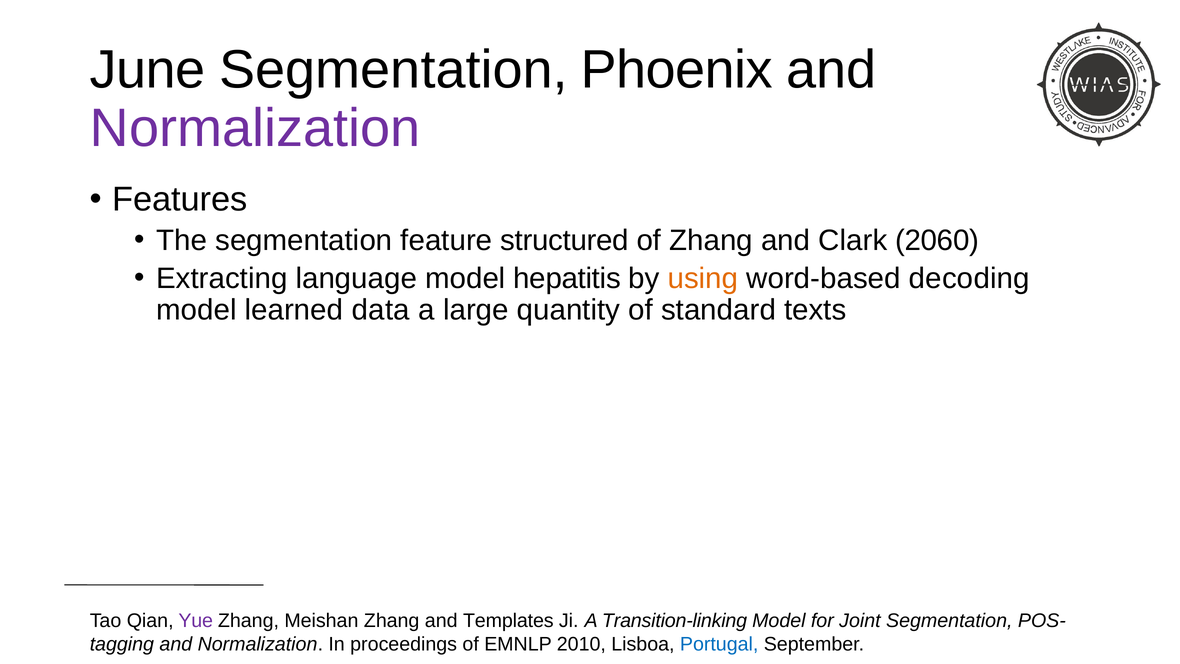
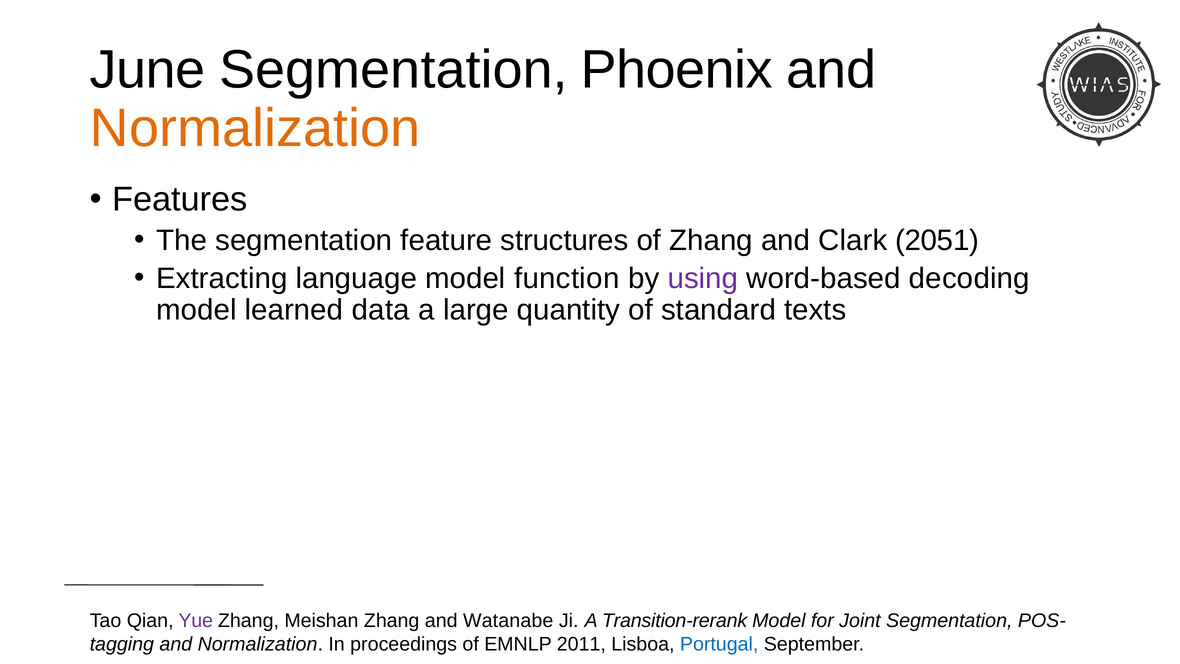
Normalization colour: purple -> orange (255, 128)
structured: structured -> structures (564, 240)
2060: 2060 -> 2051 (937, 240)
hepatitis: hepatitis -> function (567, 278)
using colour: orange -> purple (703, 278)
Templates: Templates -> Watanabe (508, 620)
Transition-linking: Transition-linking -> Transition-rerank (675, 620)
2010: 2010 -> 2011 (581, 644)
